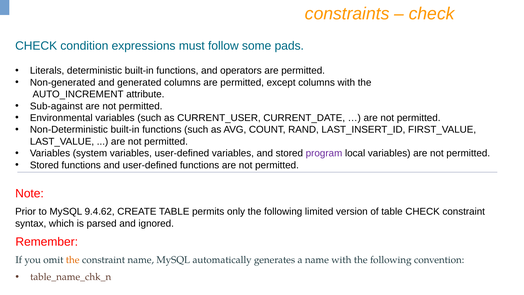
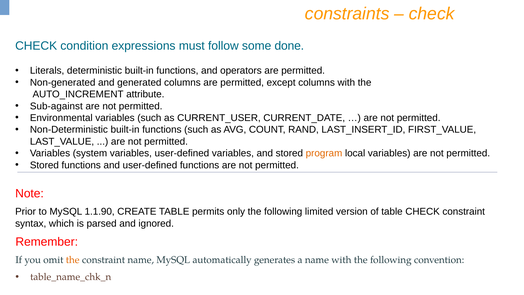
pads: pads -> done (289, 46)
program colour: purple -> orange (324, 153)
9.4.62: 9.4.62 -> 1.1.90 (100, 211)
